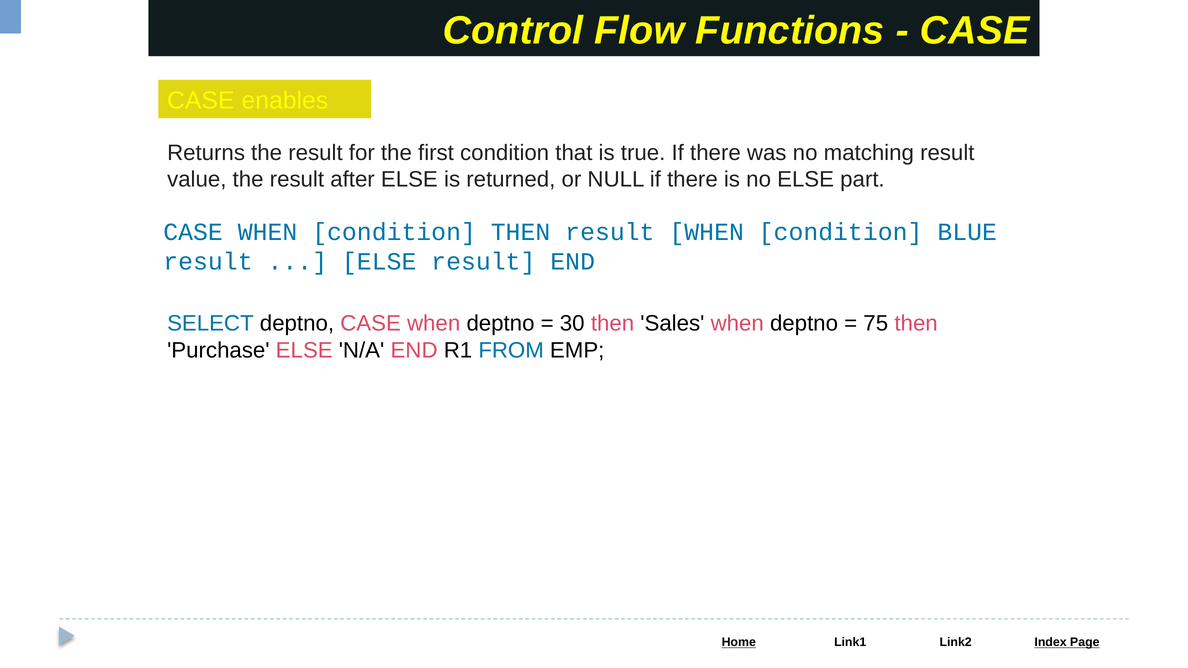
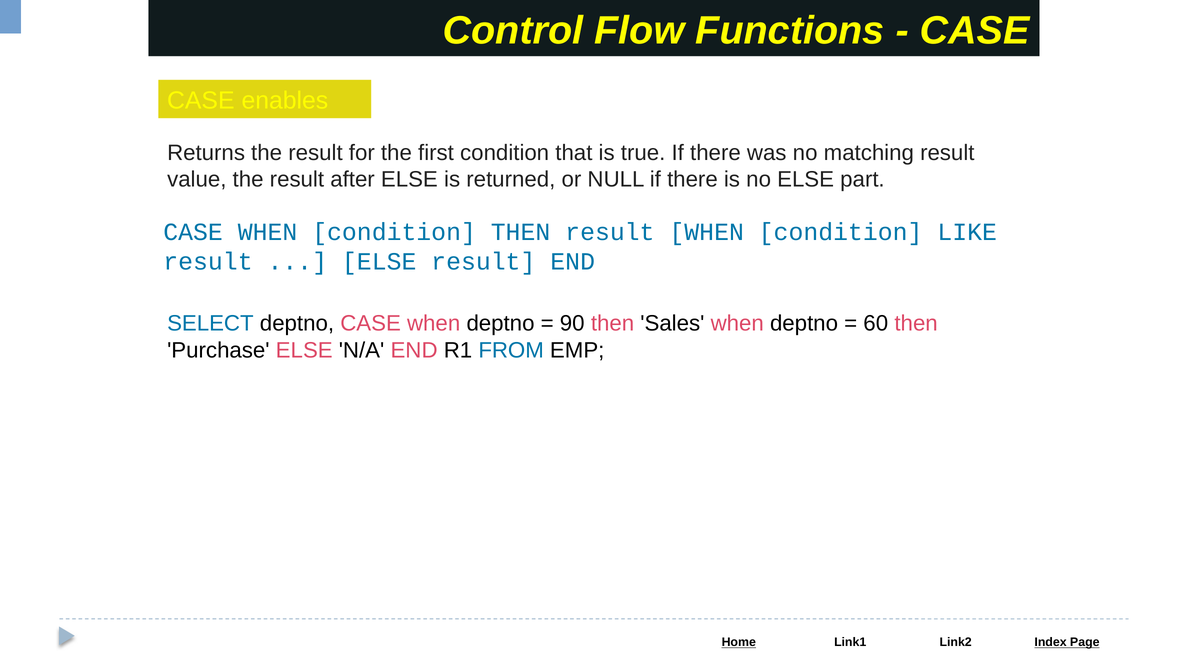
BLUE: BLUE -> LIKE (967, 232)
30: 30 -> 90 (572, 324)
75: 75 -> 60 (876, 324)
